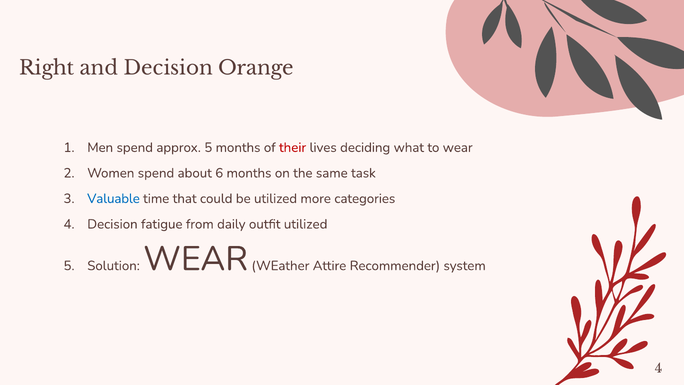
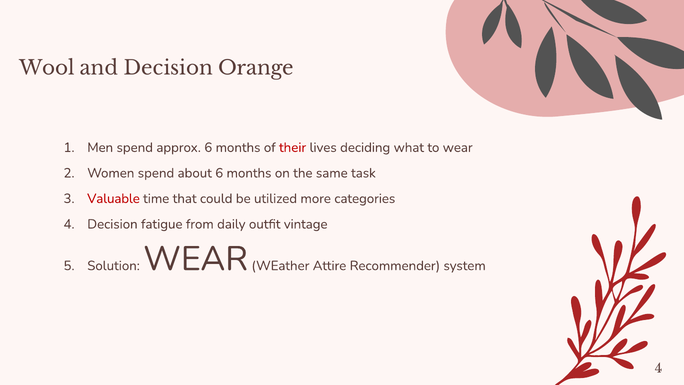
Right: Right -> Wool (47, 68)
approx 5: 5 -> 6 (208, 147)
Valuable colour: blue -> red (114, 198)
outfit utilized: utilized -> vintage (306, 224)
